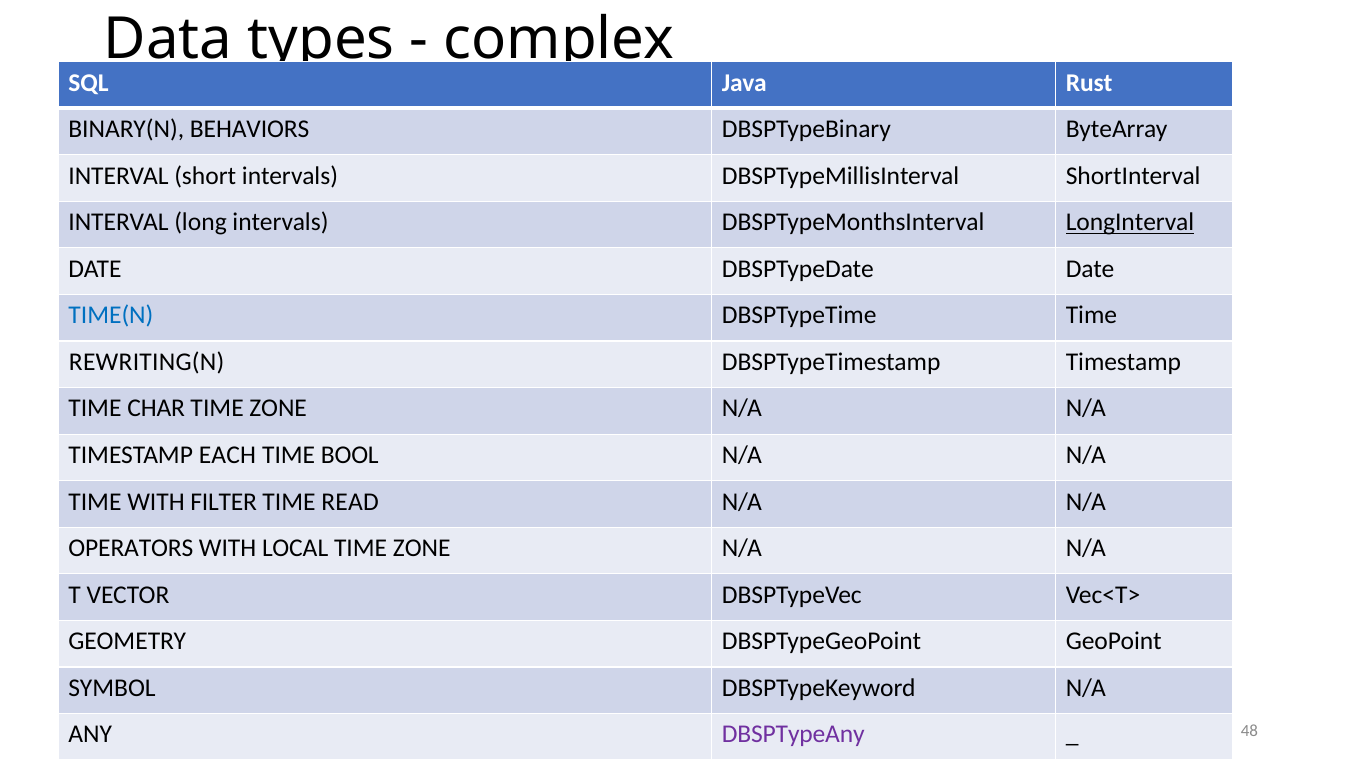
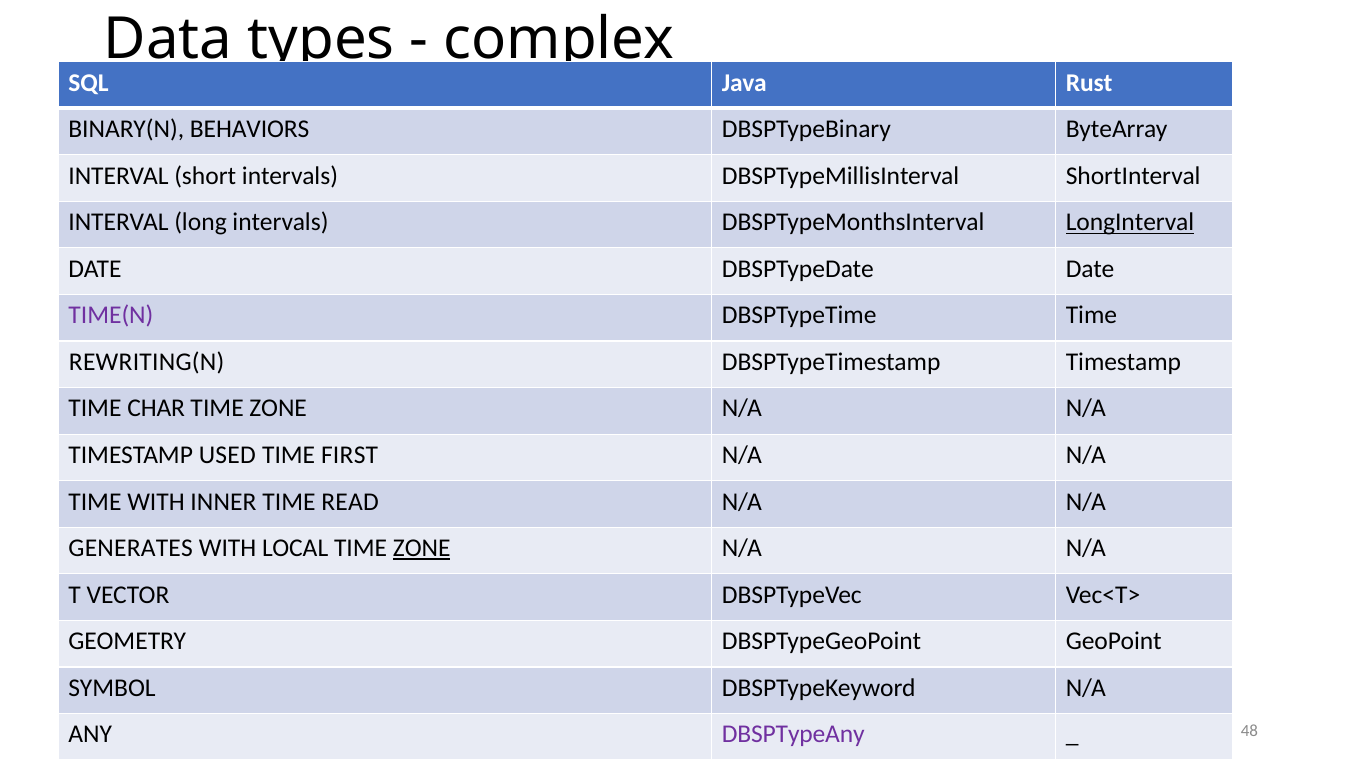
TIME(N colour: blue -> purple (111, 315)
EACH: EACH -> USED (227, 455)
BOOL: BOOL -> FIRST (350, 455)
FILTER: FILTER -> INNER (224, 502)
OPERATORS: OPERATORS -> GENERATES (131, 548)
ZONE underline: none -> present (422, 548)
